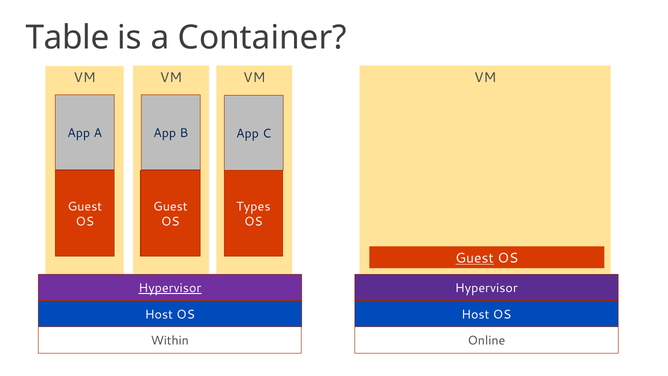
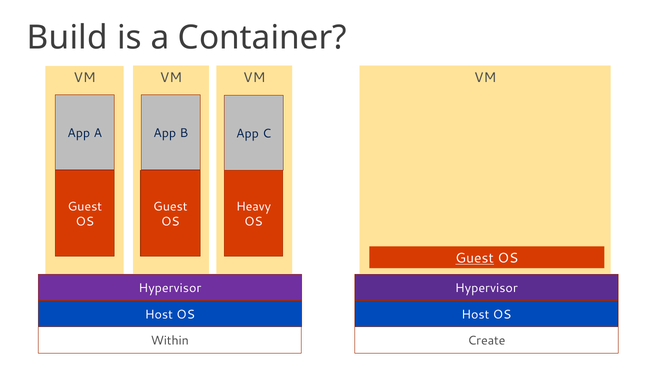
Table: Table -> Build (67, 38)
Types: Types -> Heavy (254, 206)
Hypervisor underline: present -> none (170, 288)
Online: Online -> Create (486, 341)
